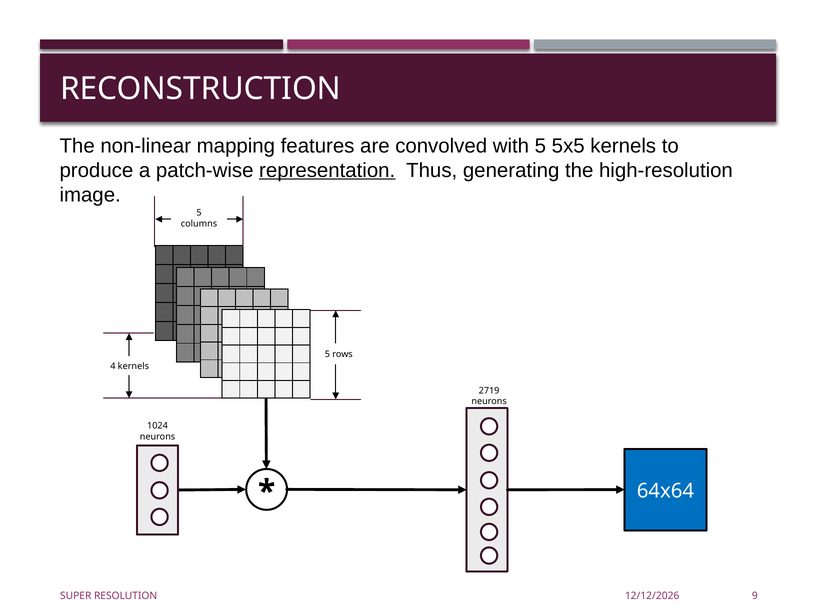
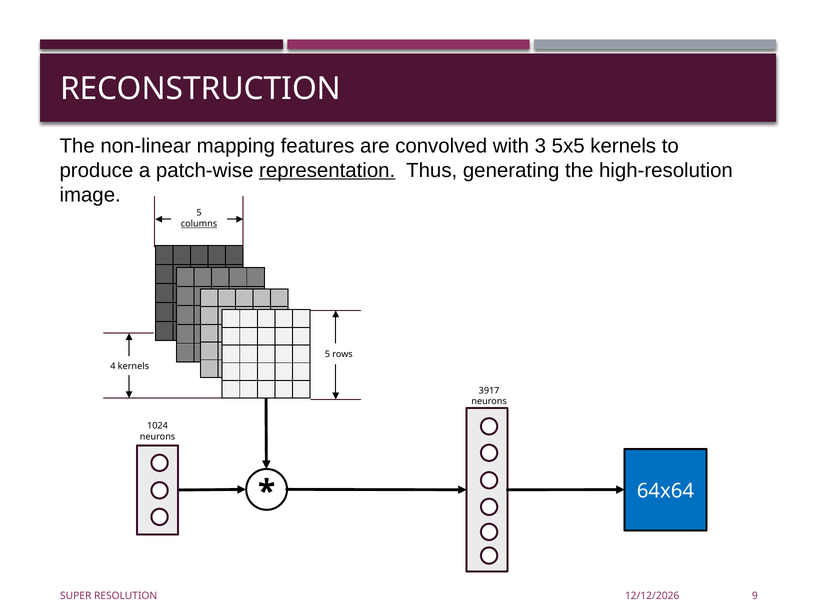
with 5: 5 -> 3 (540, 146)
columns underline: none -> present (199, 224)
2719: 2719 -> 3917 (489, 390)
